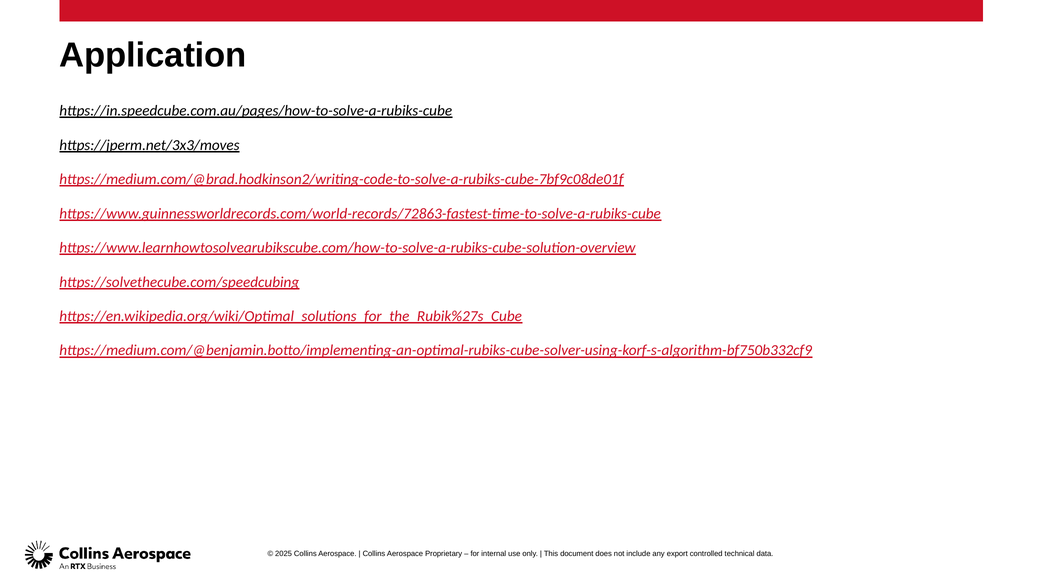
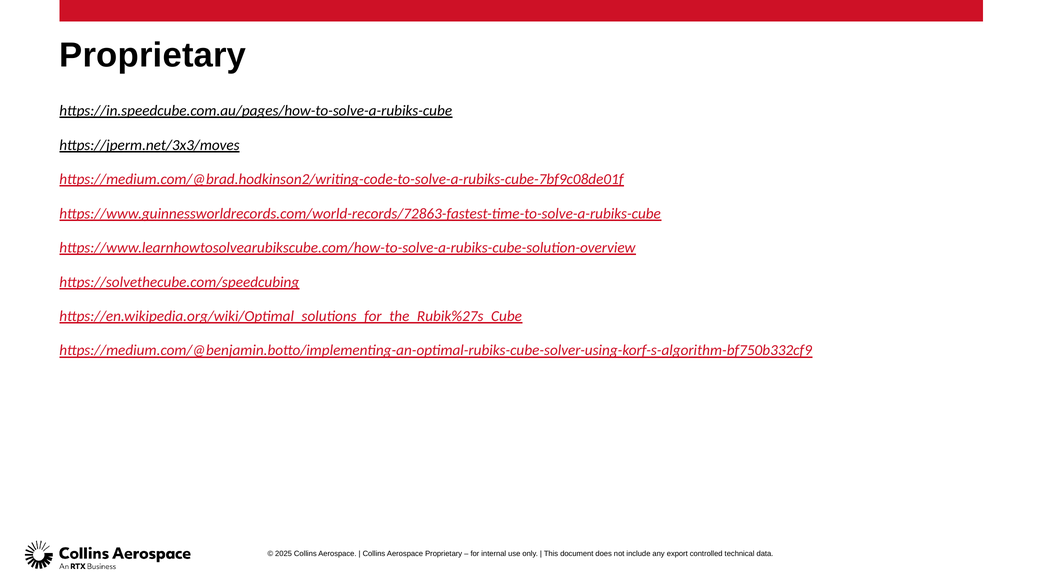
Application: Application -> Proprietary (153, 55)
